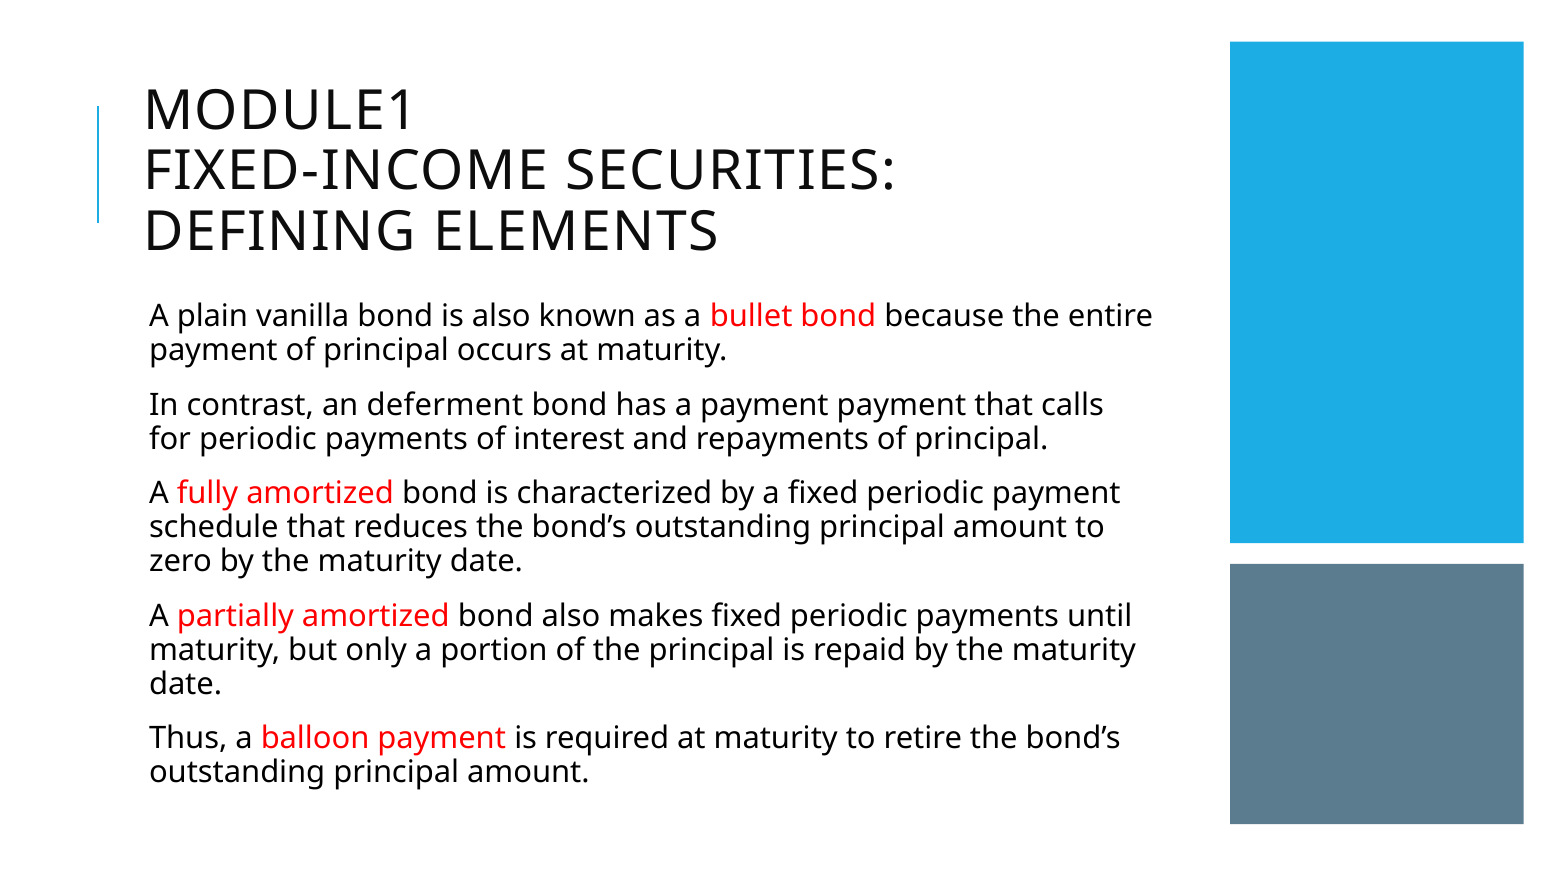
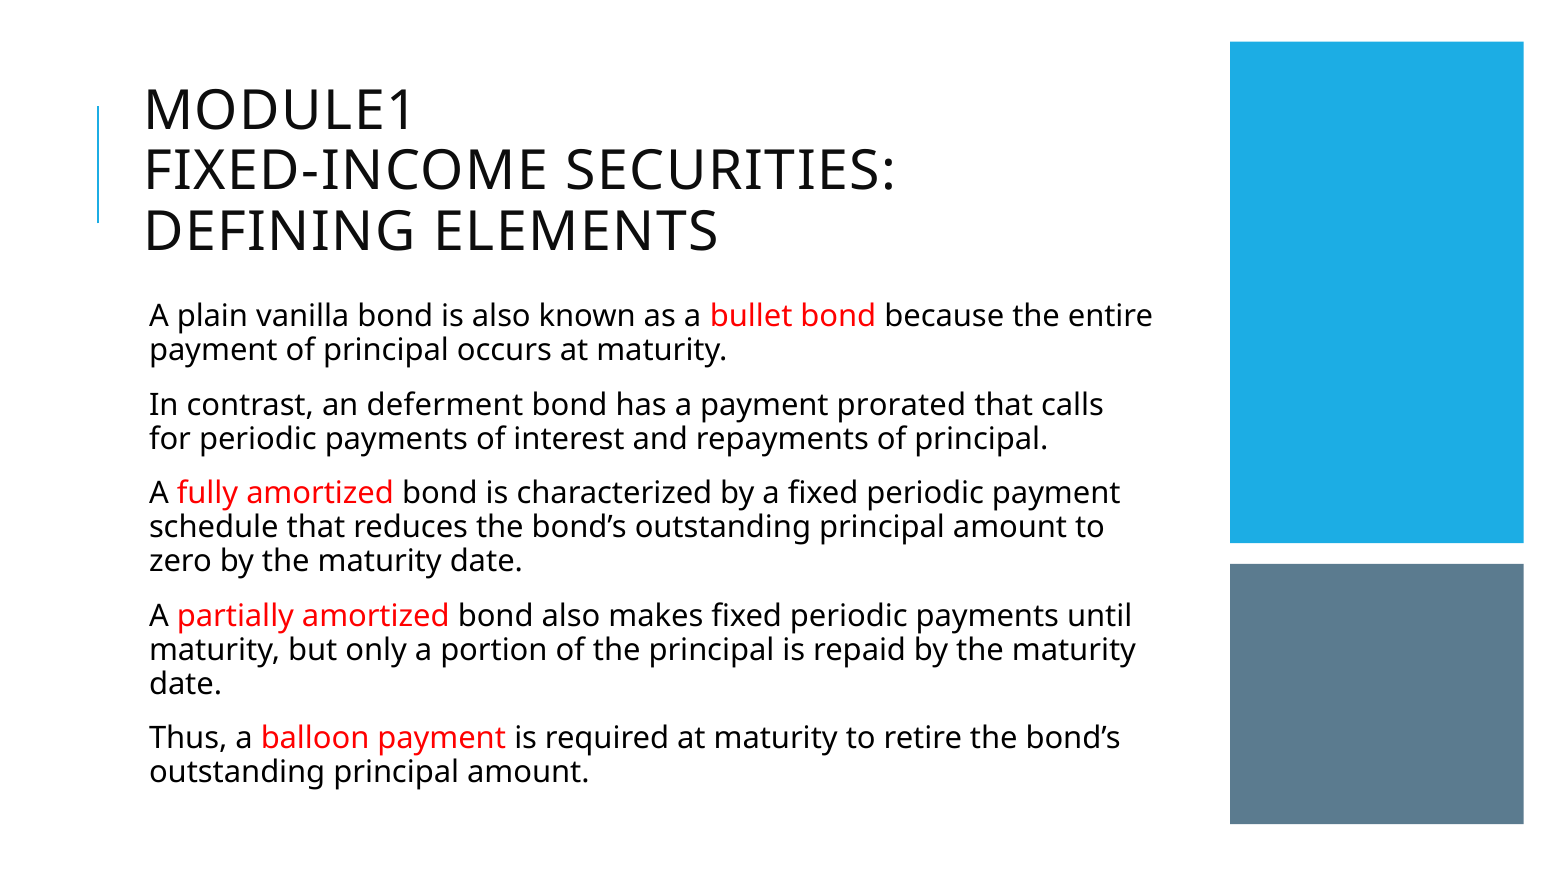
payment payment: payment -> prorated (901, 405)
